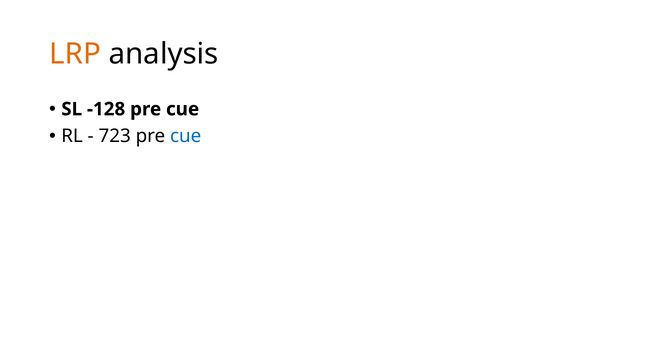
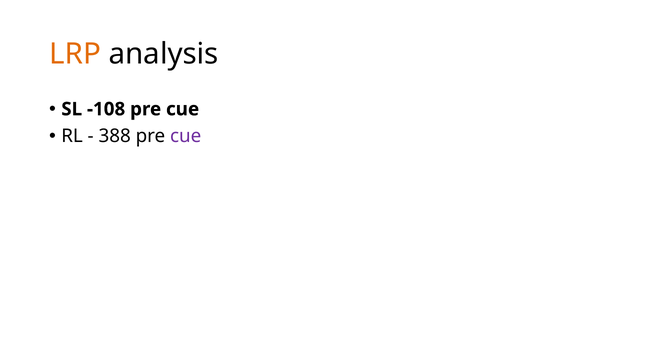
-128: -128 -> -108 (106, 109)
723: 723 -> 388 (115, 136)
cue colour: blue -> purple (186, 136)
